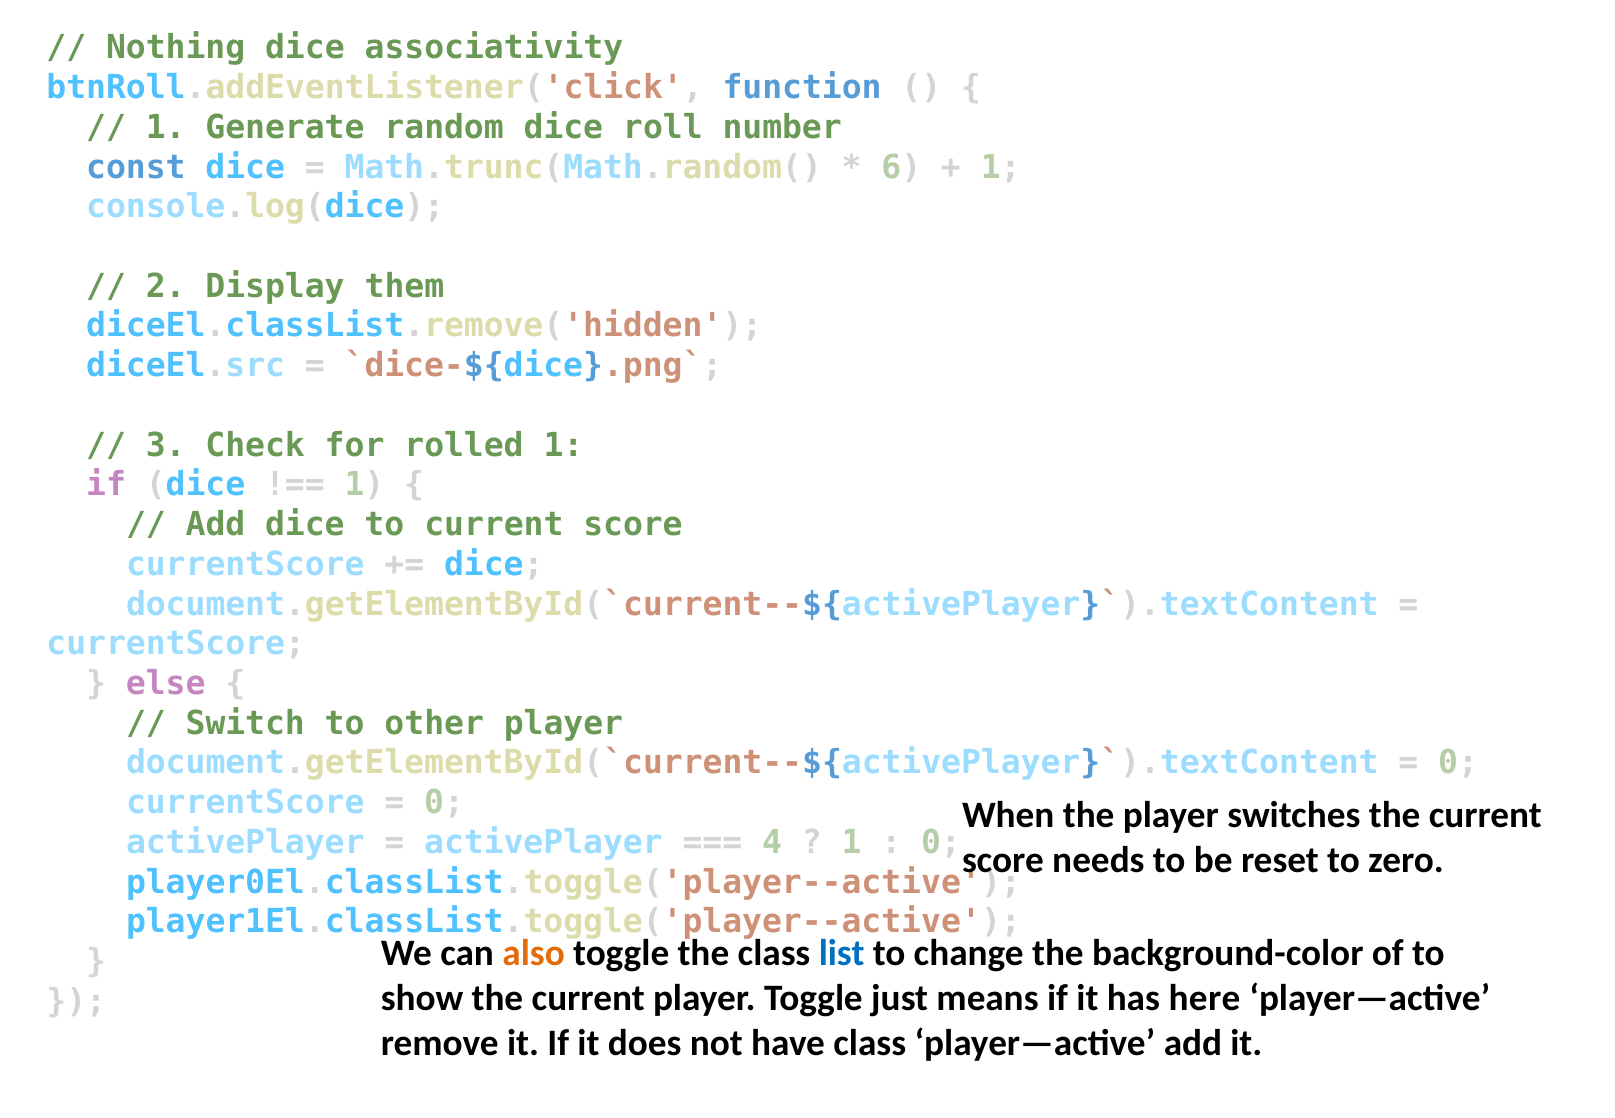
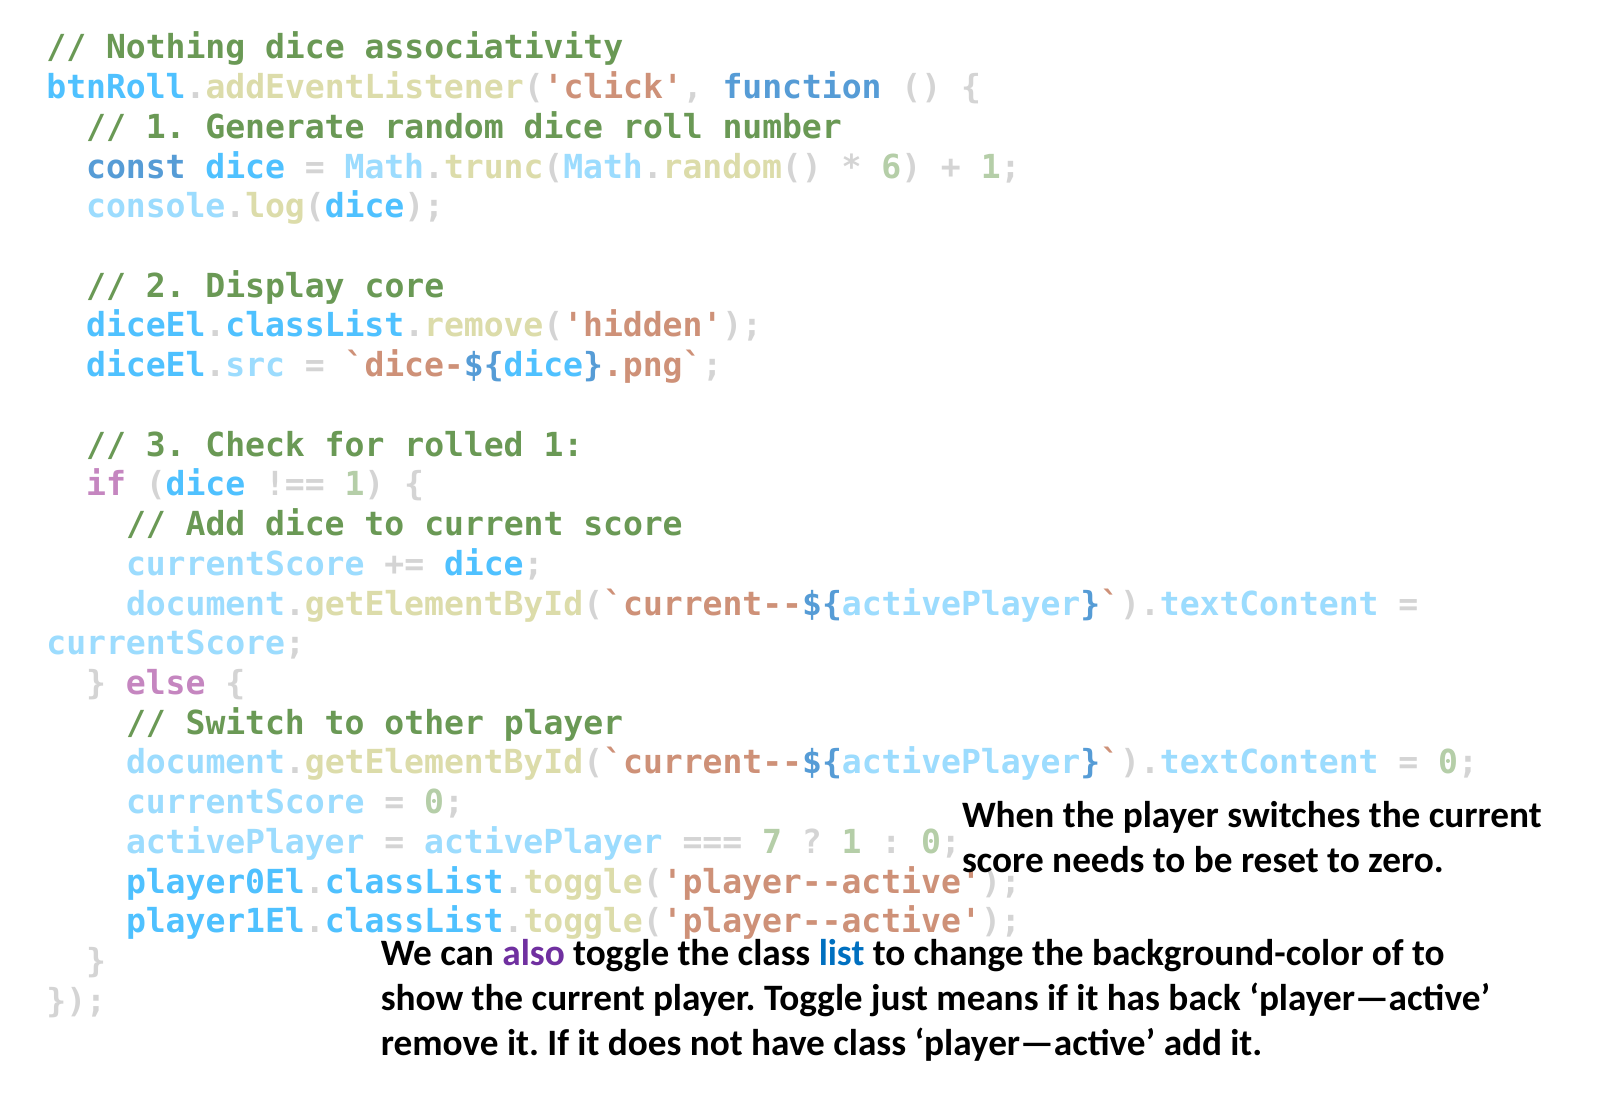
them: them -> core (404, 286)
4: 4 -> 7 (772, 843)
also colour: orange -> purple (534, 954)
here: here -> back (1205, 998)
